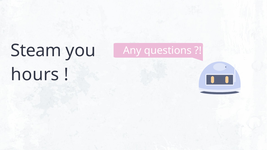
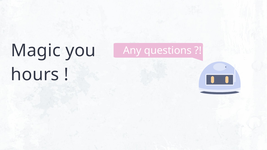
Steam: Steam -> Magic (36, 51)
